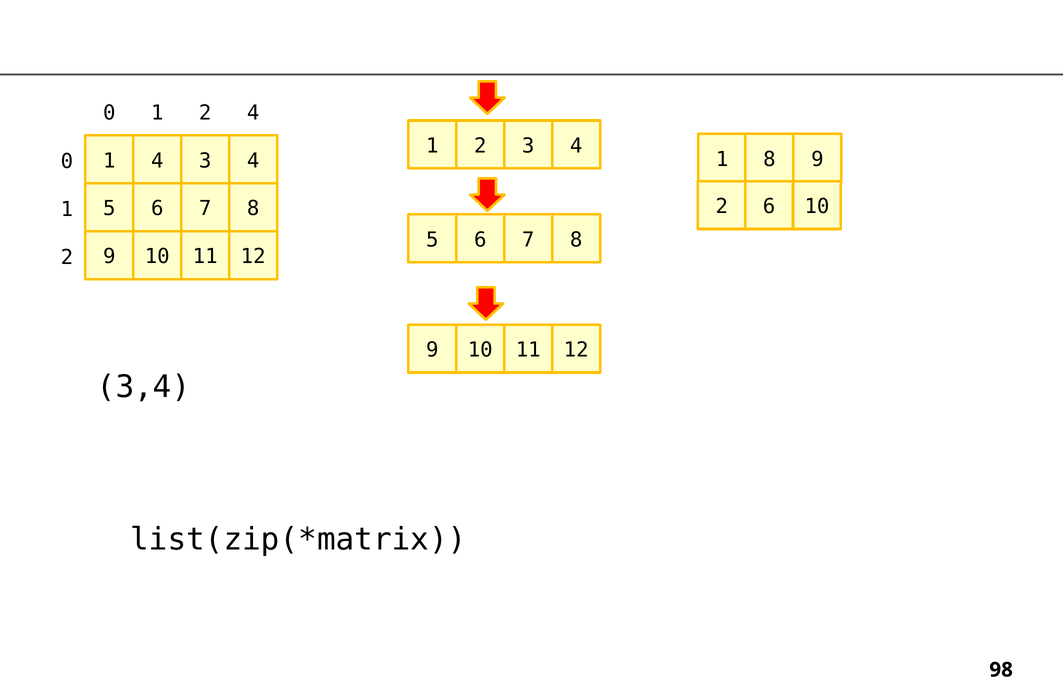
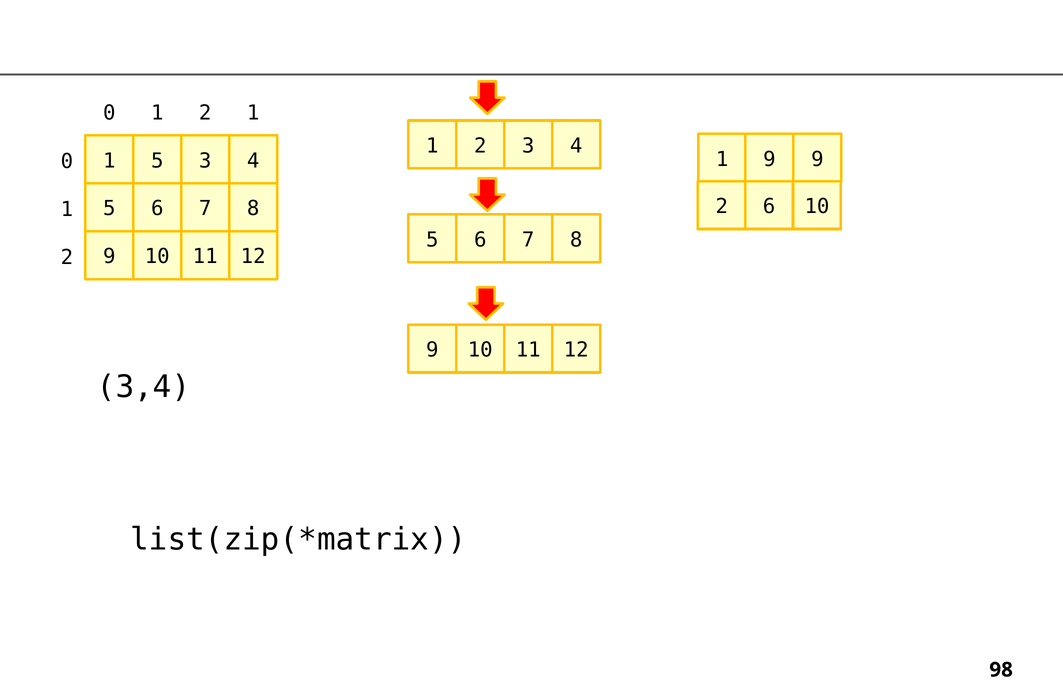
2 4: 4 -> 1 (253, 113)
1 8: 8 -> 9 (769, 159)
1 4: 4 -> 5 (157, 161)
